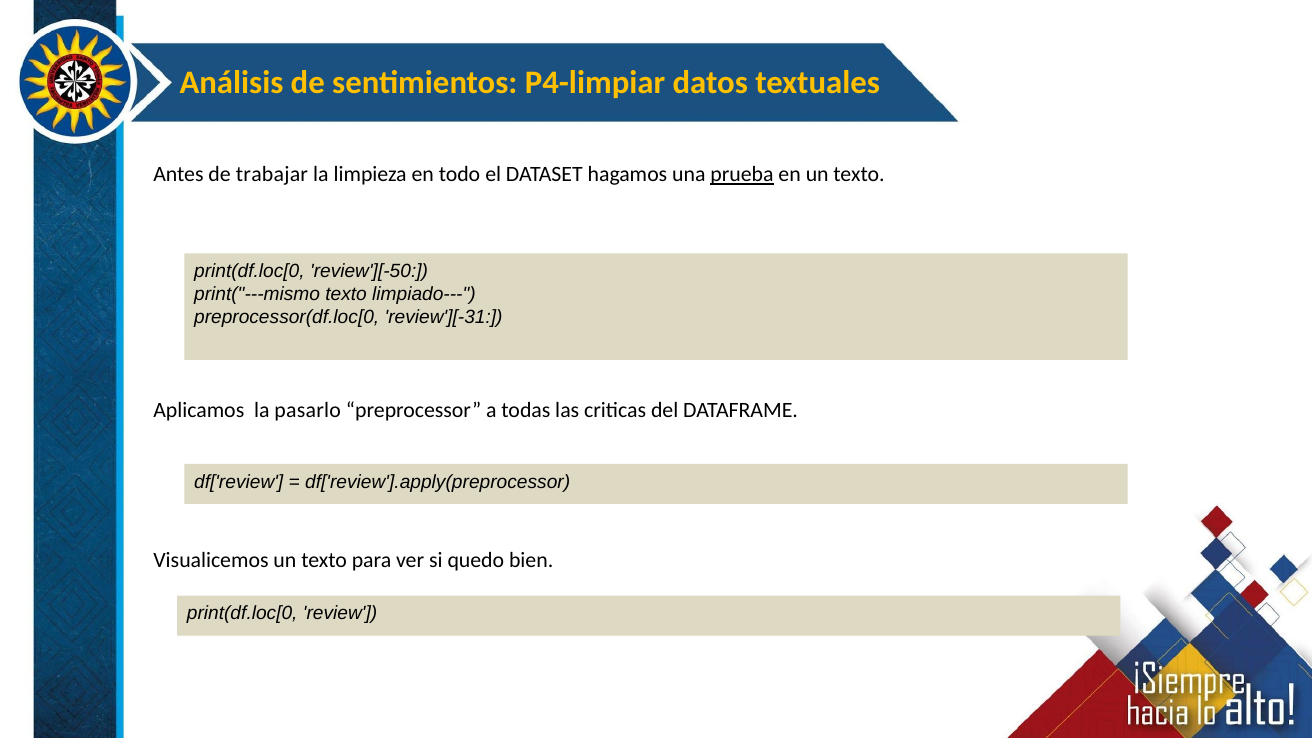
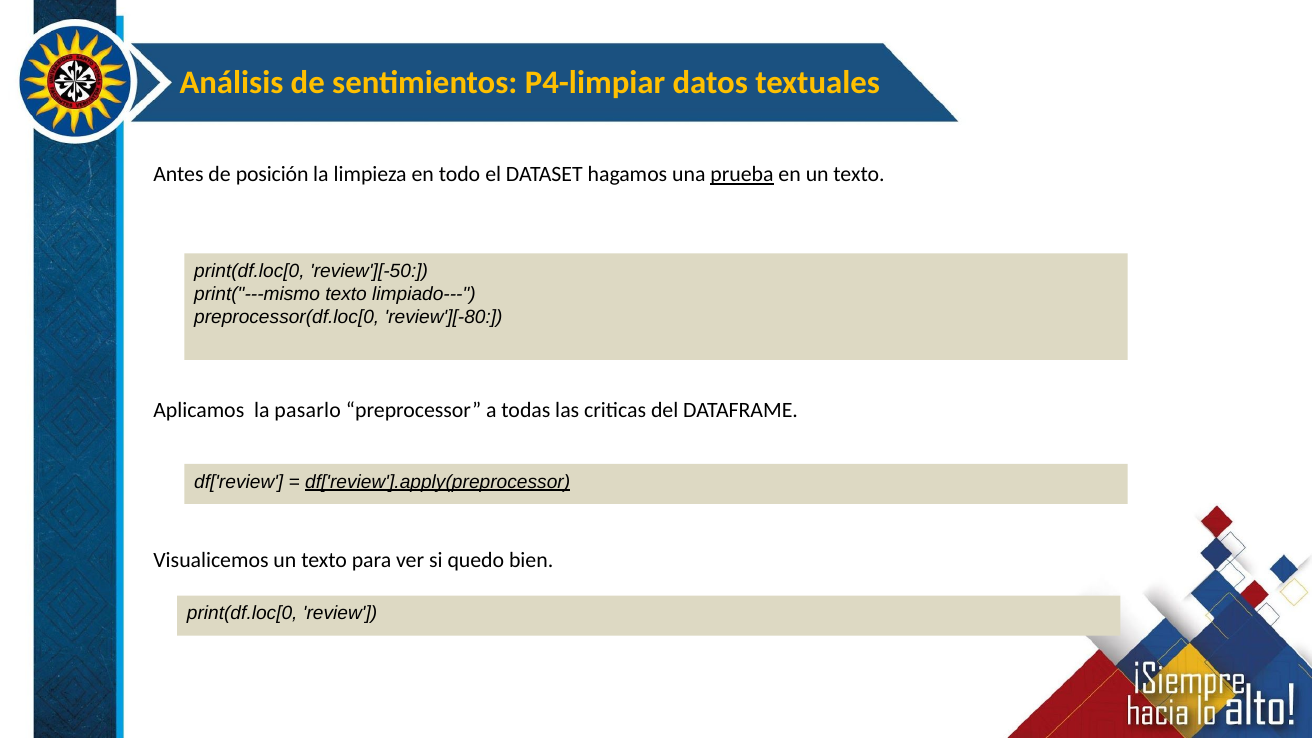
trabajar: trabajar -> posición (272, 175)
review'][-31: review'][-31 -> review'][-80 (444, 317)
df['review'].apply(preprocessor underline: none -> present (438, 482)
